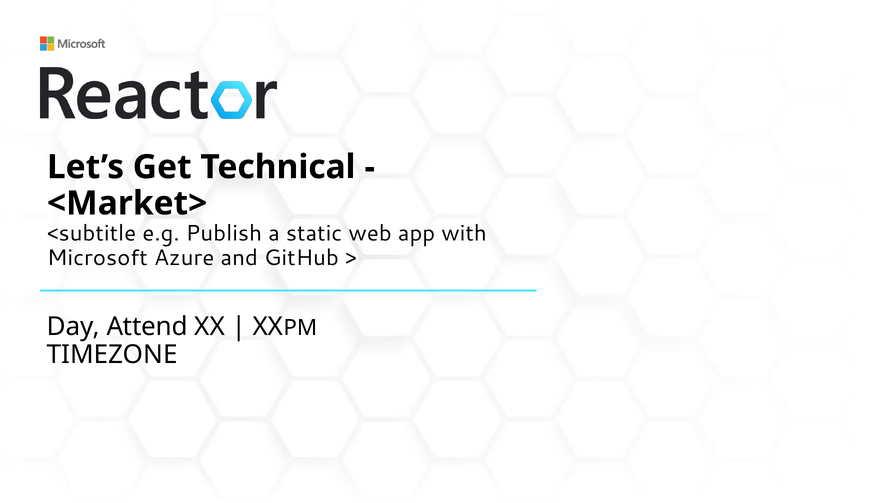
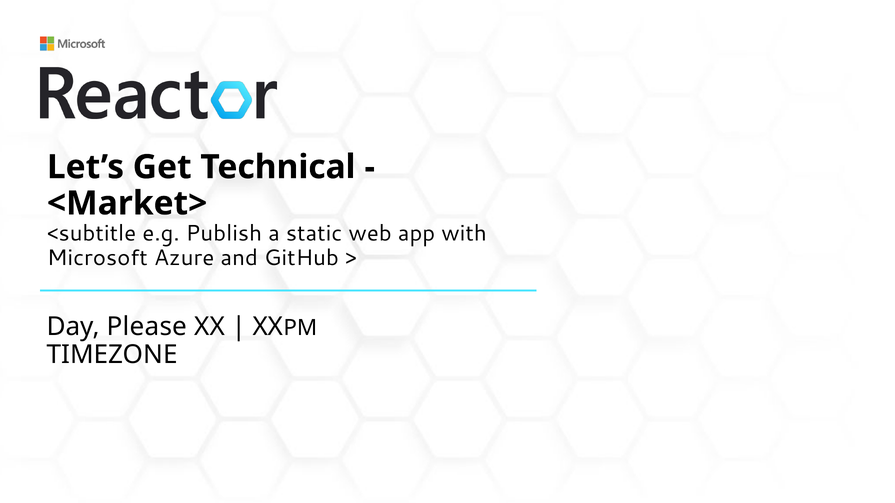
Attend: Attend -> Please (147, 327)
